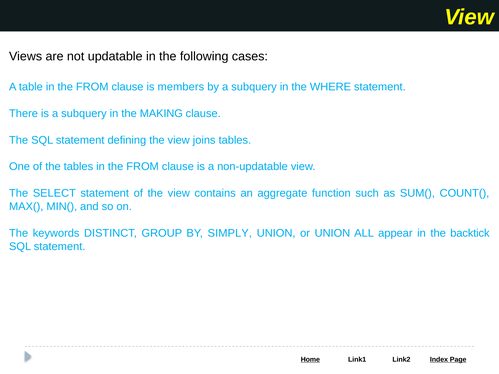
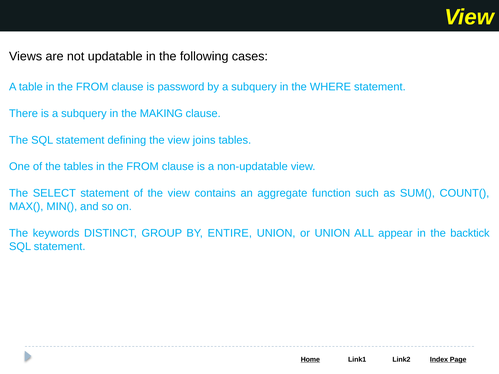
members: members -> password (181, 87)
SIMPLY: SIMPLY -> ENTIRE (230, 233)
